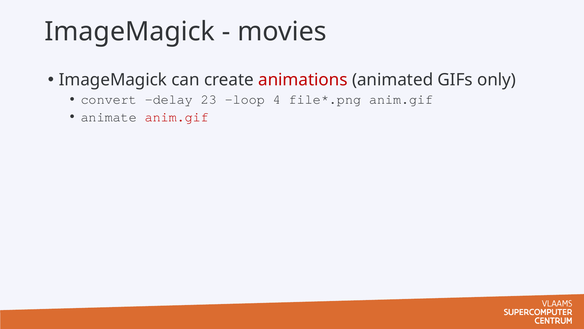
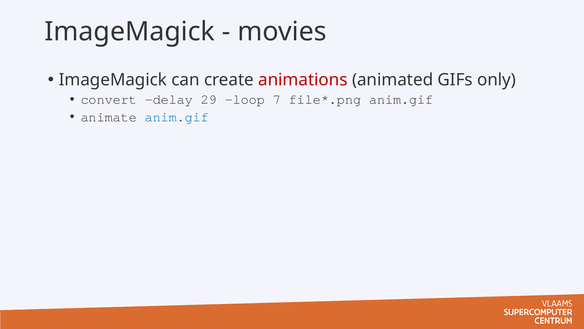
23: 23 -> 29 (209, 99)
4: 4 -> 7 (277, 99)
anim.gif colour: red -> blue (177, 117)
